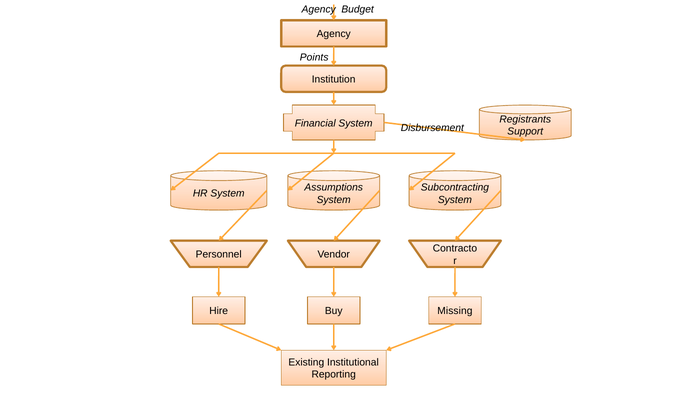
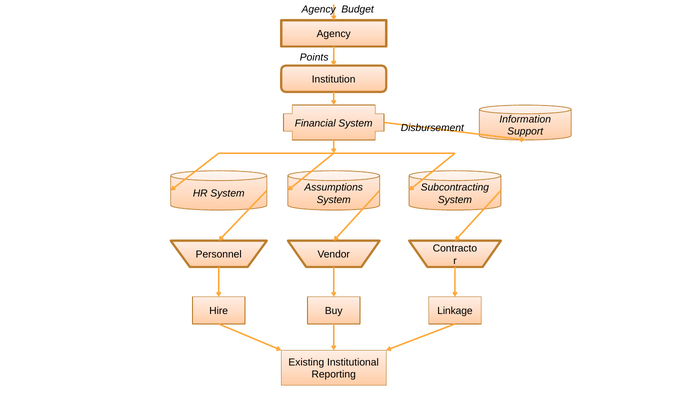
Registrants: Registrants -> Information (525, 119)
Missing: Missing -> Linkage (455, 311)
